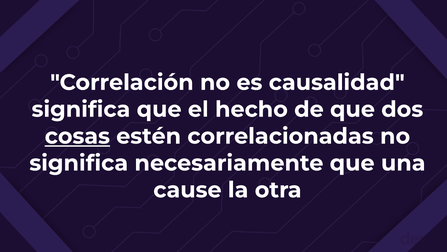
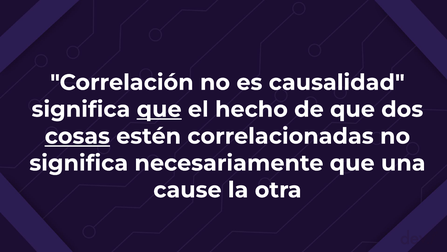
que underline: none -> present (159, 109)
